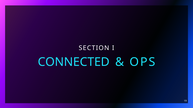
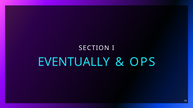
CONNECTED: CONNECTED -> EVENTUALLY (74, 62)
